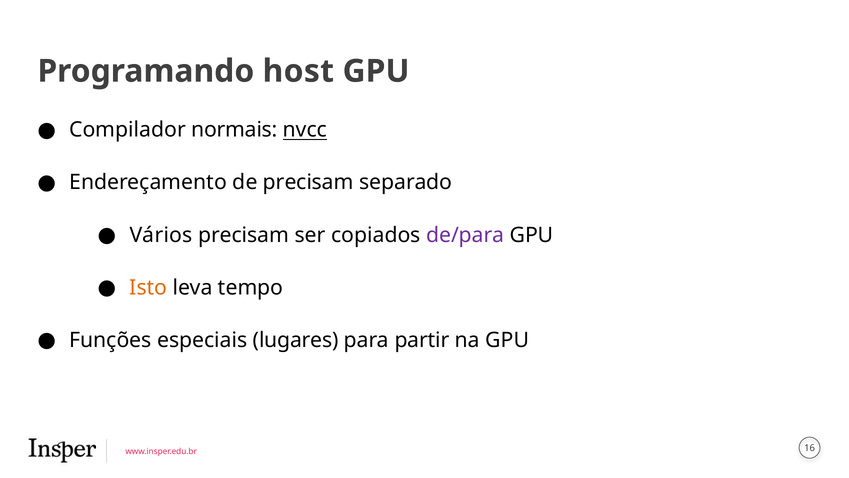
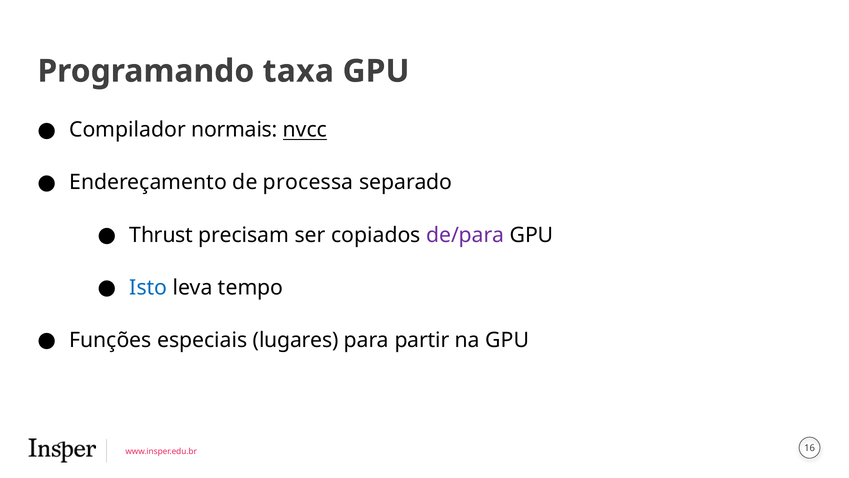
host: host -> taxa (298, 71)
de precisam: precisam -> processa (308, 182)
Vários: Vários -> Thrust (161, 235)
Isto colour: orange -> blue (148, 287)
